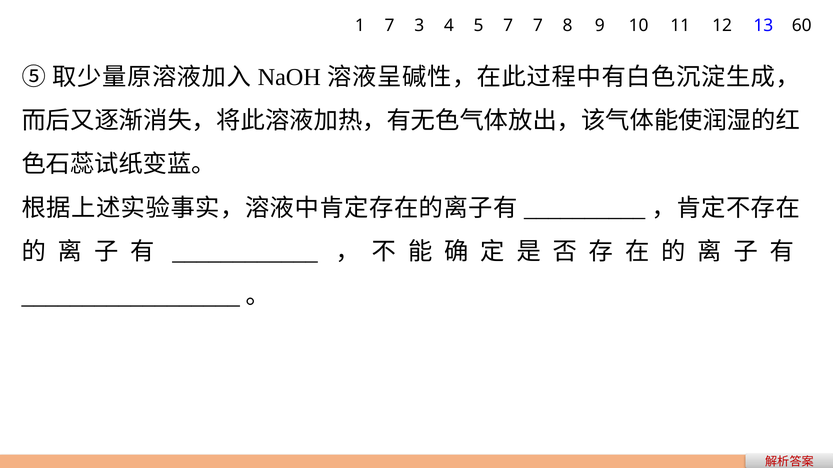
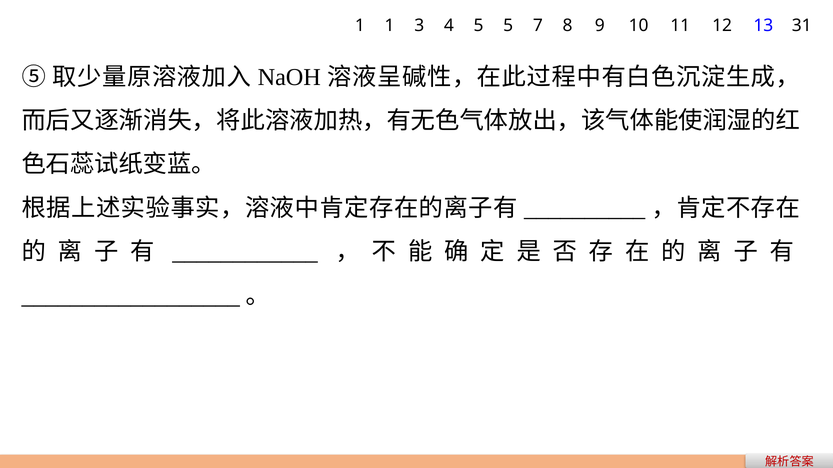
1 7: 7 -> 1 (390, 26)
5 7: 7 -> 5 (508, 26)
60: 60 -> 31 (802, 26)
